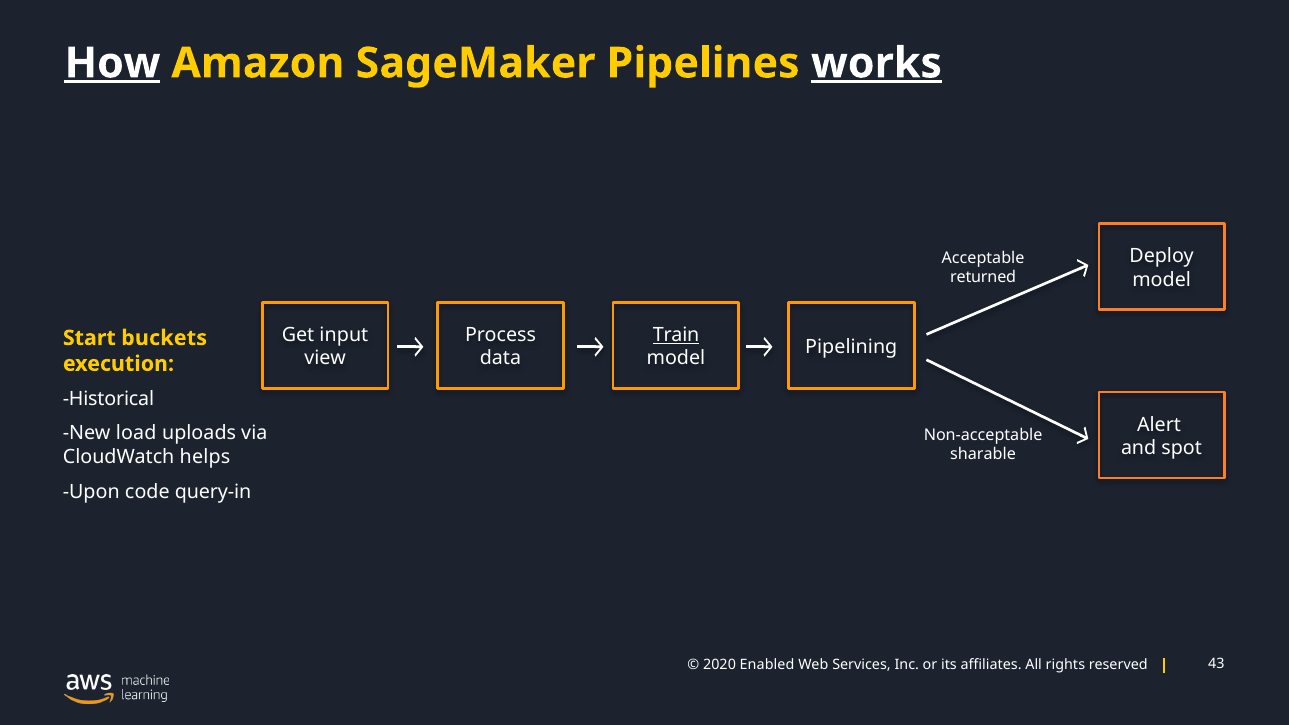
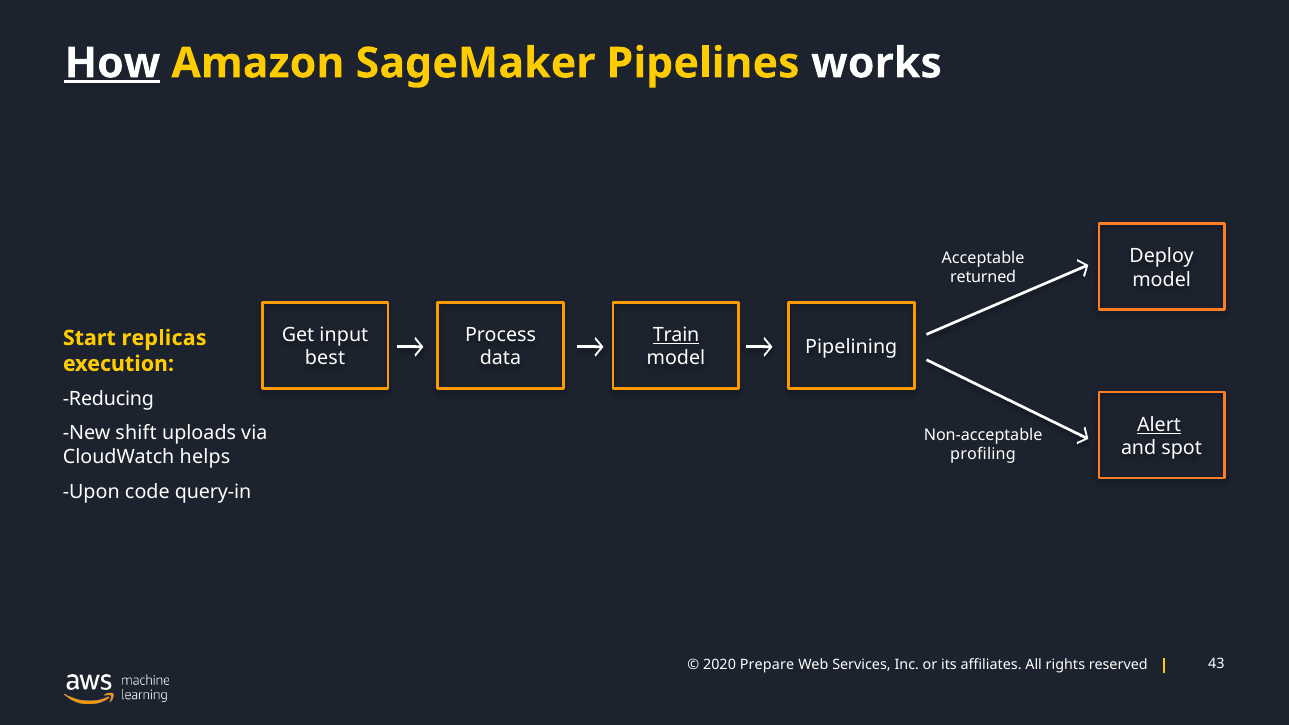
works underline: present -> none (877, 63)
buckets: buckets -> replicas (164, 338)
view: view -> best (325, 359)
Historical: Historical -> Reducing (108, 399)
Alert underline: none -> present (1159, 425)
load: load -> shift (136, 434)
sharable: sharable -> profiling (983, 455)
Enabled: Enabled -> Prepare (767, 665)
